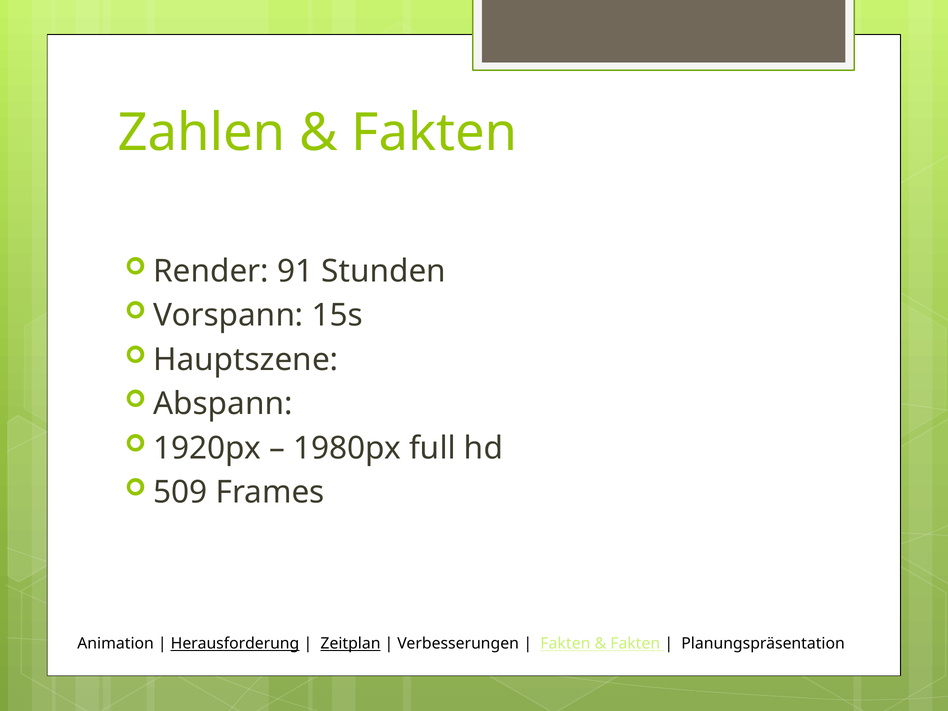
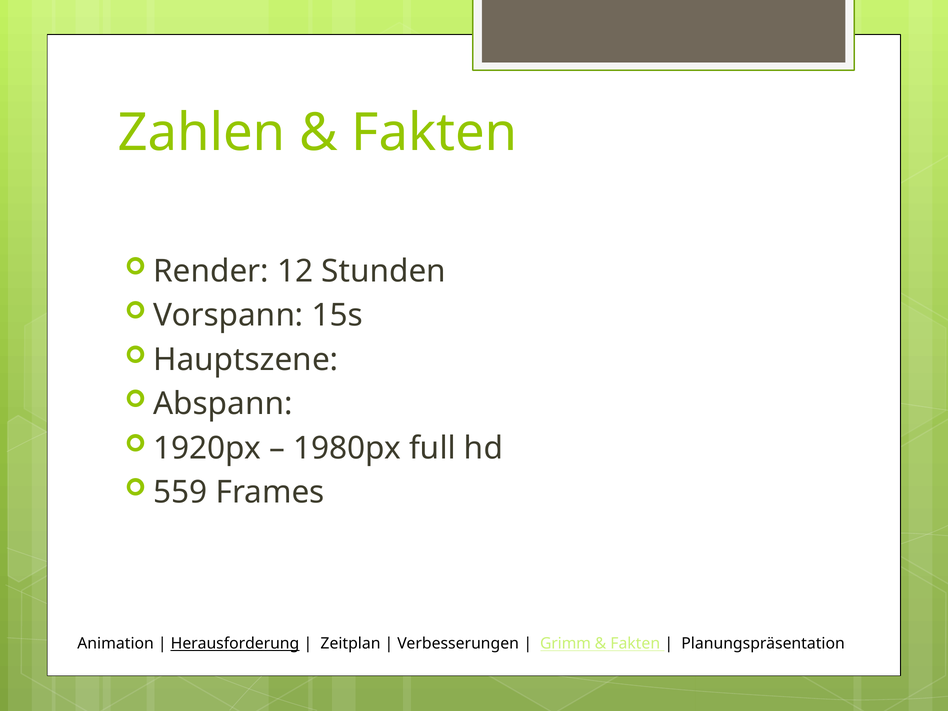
91: 91 -> 12 (295, 271)
509: 509 -> 559 (180, 492)
Zeitplan underline: present -> none (351, 644)
Fakten: Fakten -> Grimm (566, 644)
